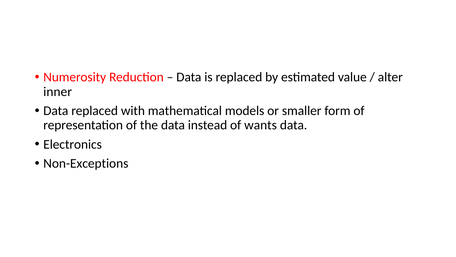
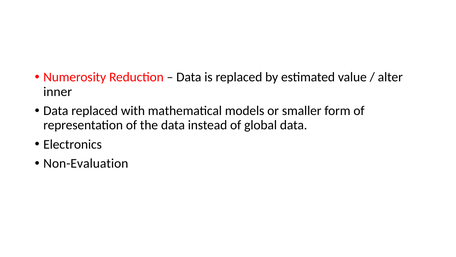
wants: wants -> global (261, 125)
Non-Exceptions: Non-Exceptions -> Non-Evaluation (86, 163)
